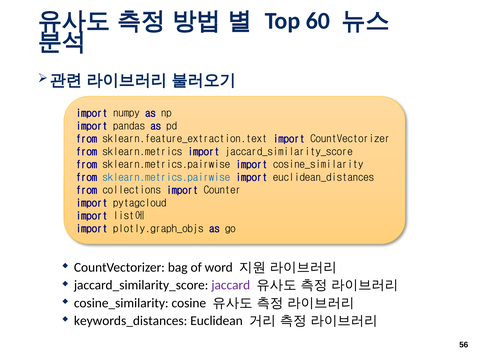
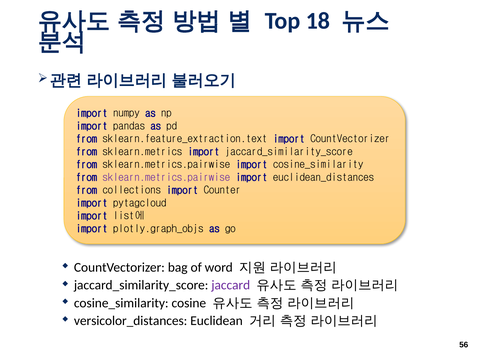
60: 60 -> 18 (318, 21)
sklearn.metrics.pairwise colour: blue -> purple (166, 177)
keywords_distances: keywords_distances -> versicolor_distances (131, 321)
